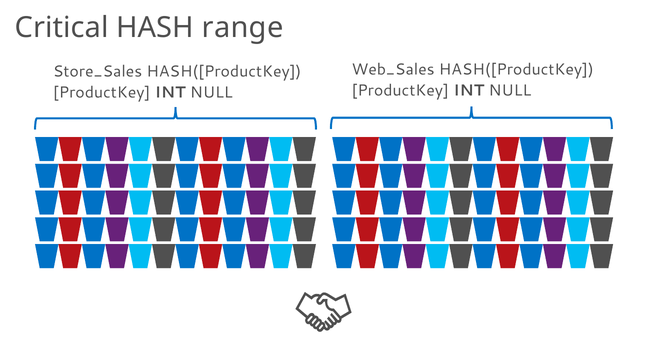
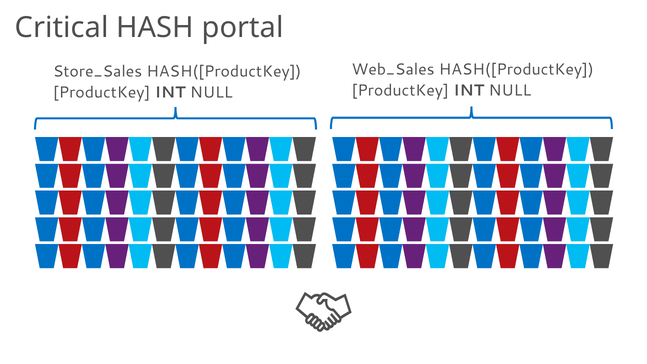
range: range -> portal (243, 28)
